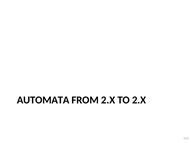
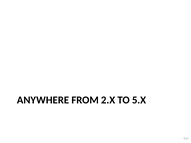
AUTOMATA: AUTOMATA -> ANYWHERE (43, 100)
TO 2.X: 2.X -> 5.X (139, 100)
